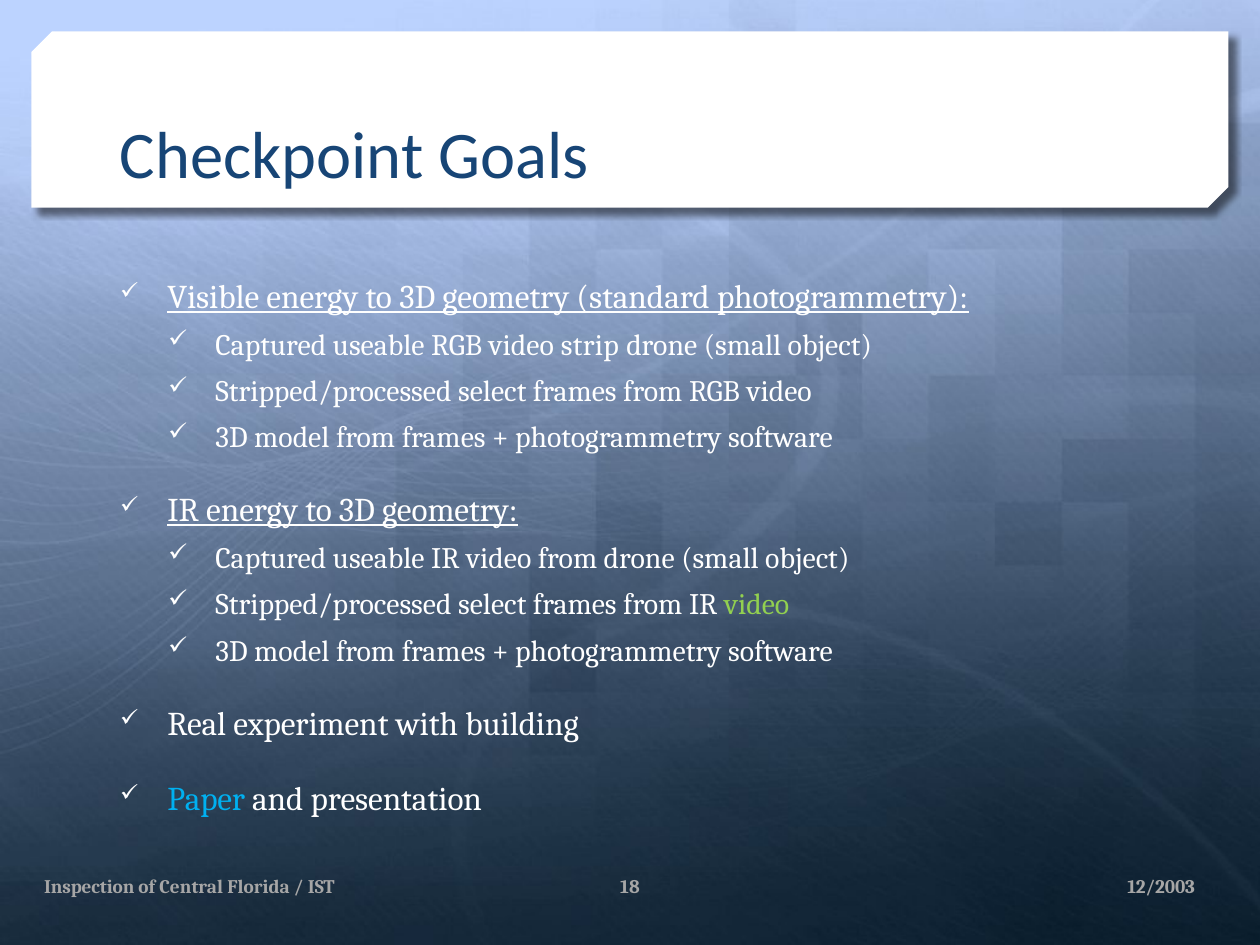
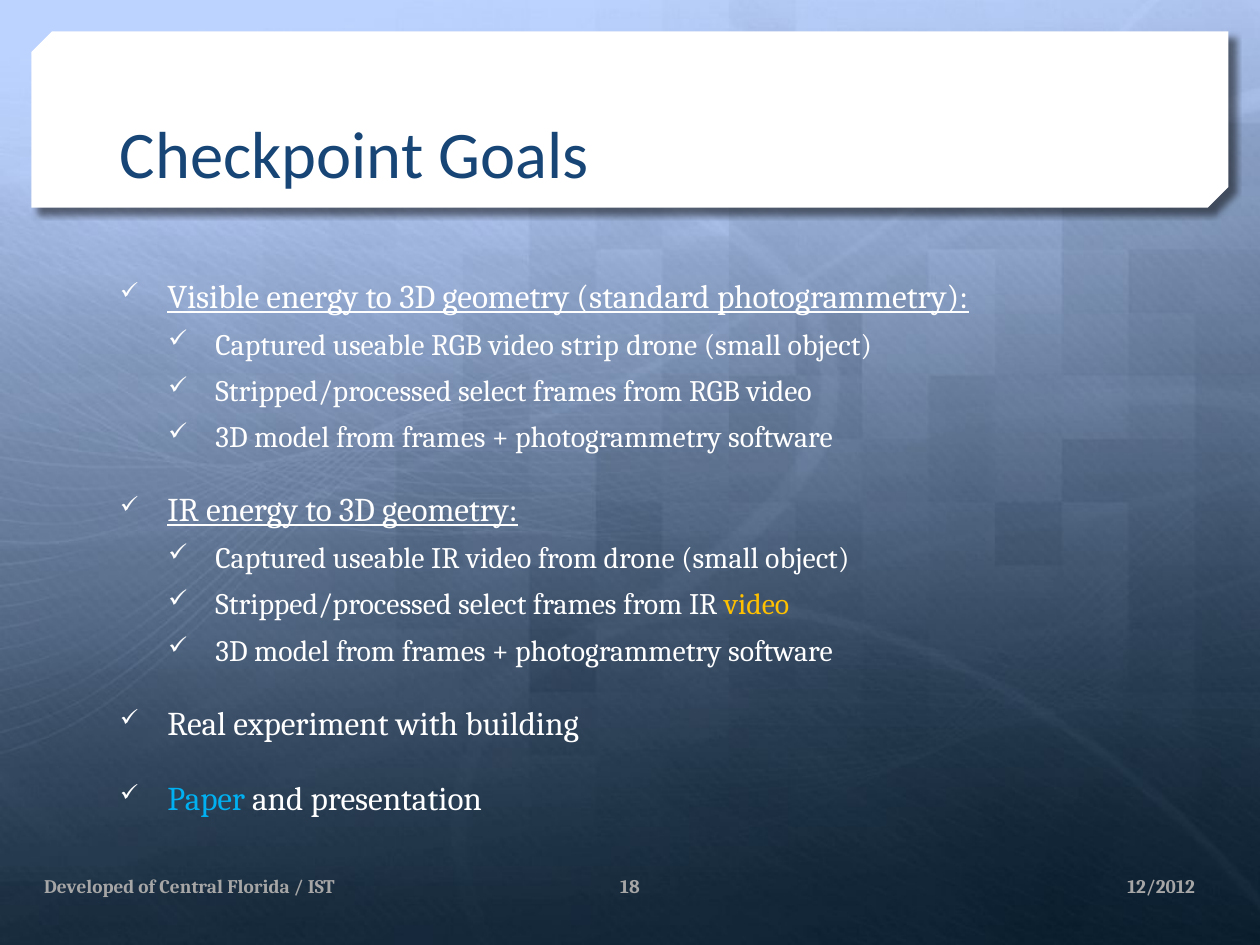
video colour: light green -> yellow (757, 605)
Inspection: Inspection -> Developed (89, 887)
12/2003: 12/2003 -> 12/2012 (1161, 887)
